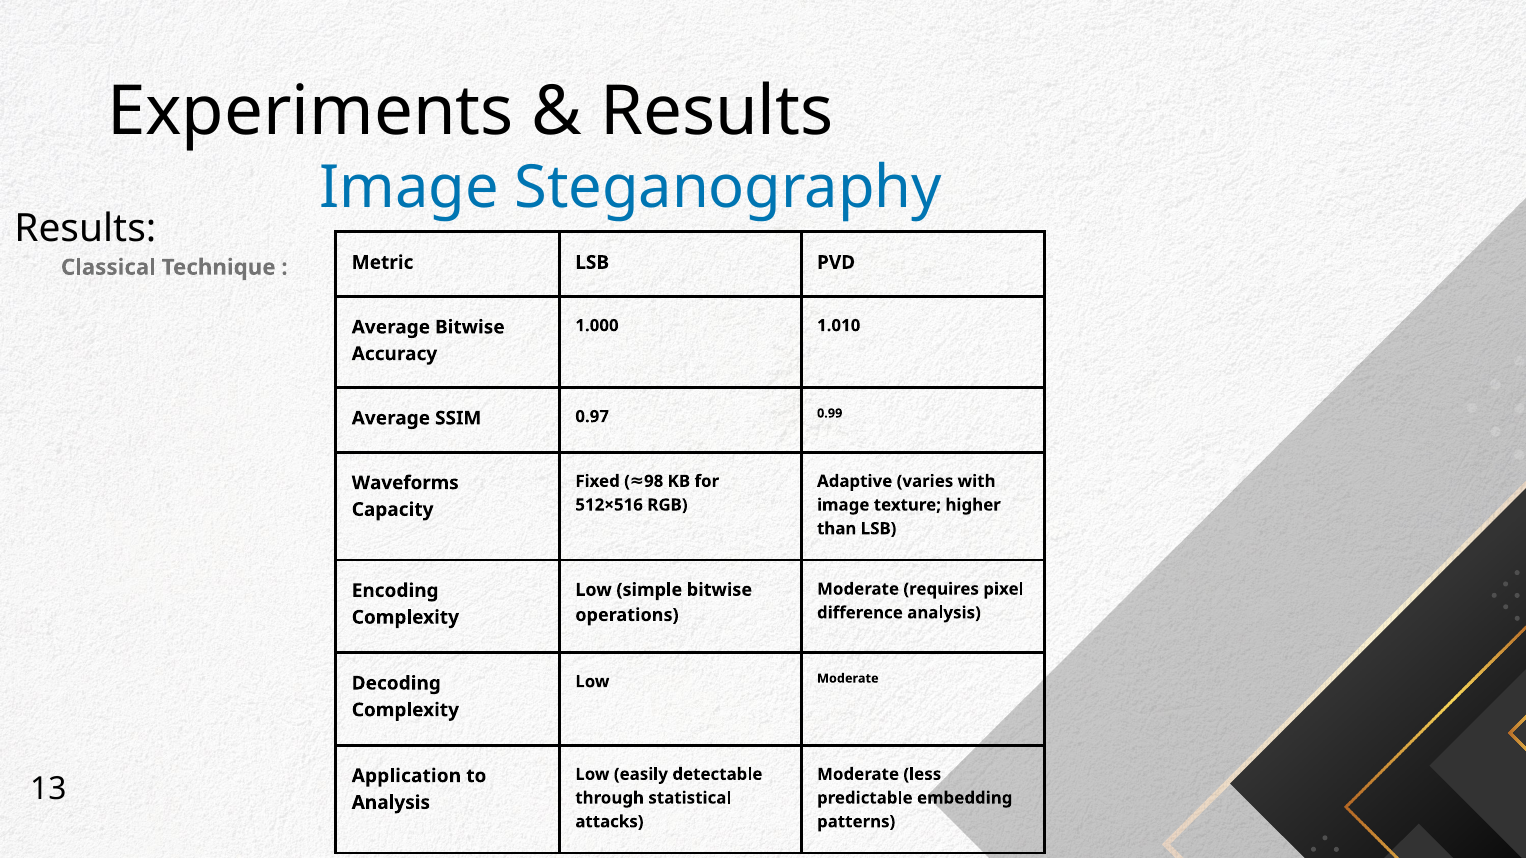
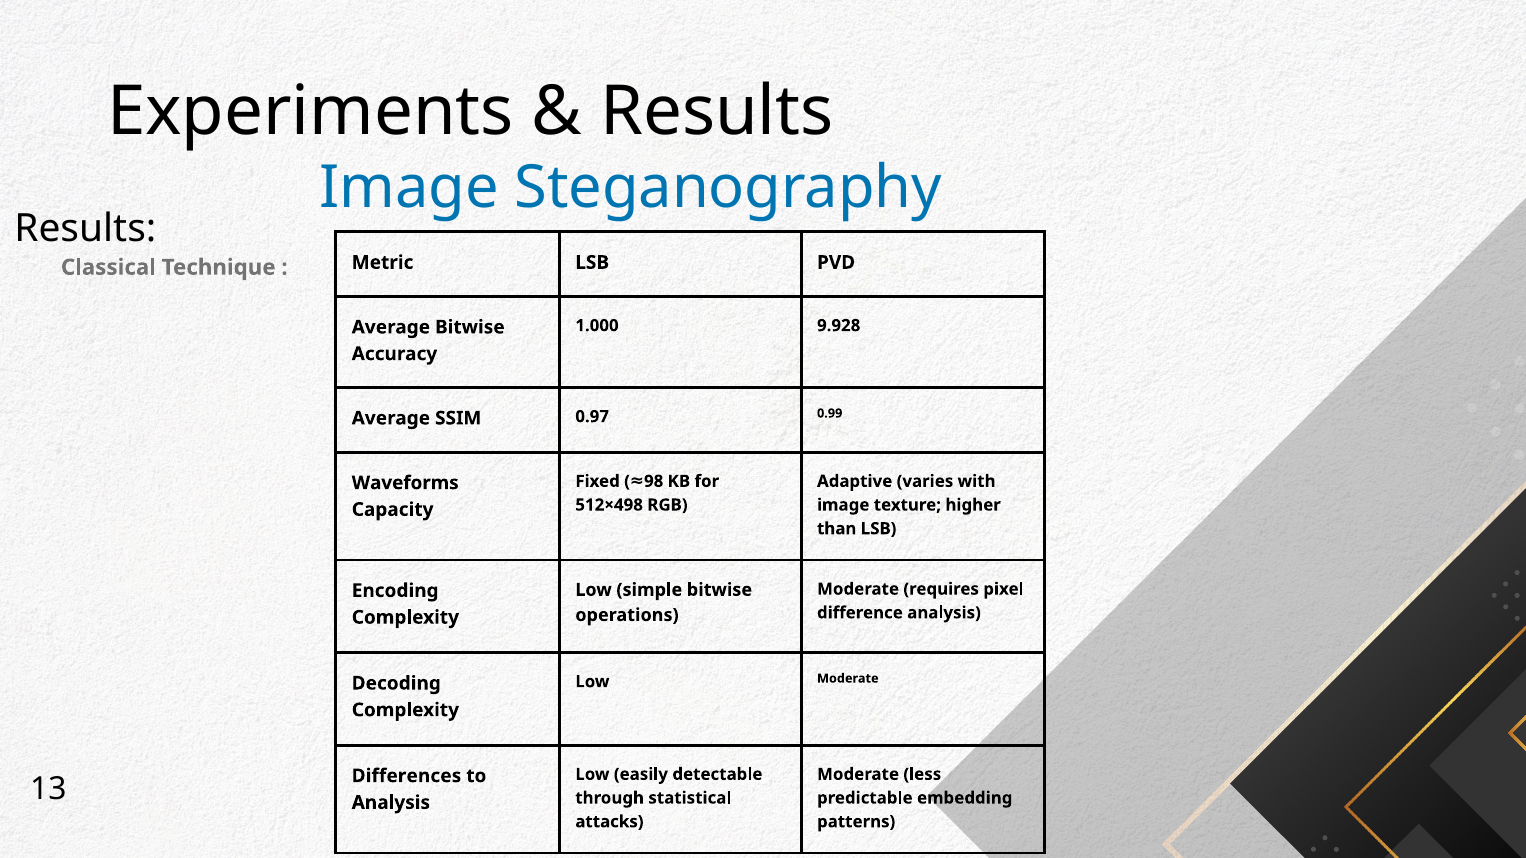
1.010: 1.010 -> 9.928 (839, 326)
512×516: 512×516 -> 512×498 (609, 505)
Application: Application -> Differences (406, 776)
